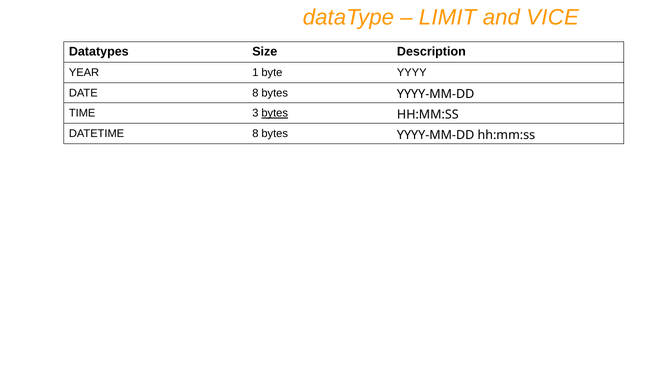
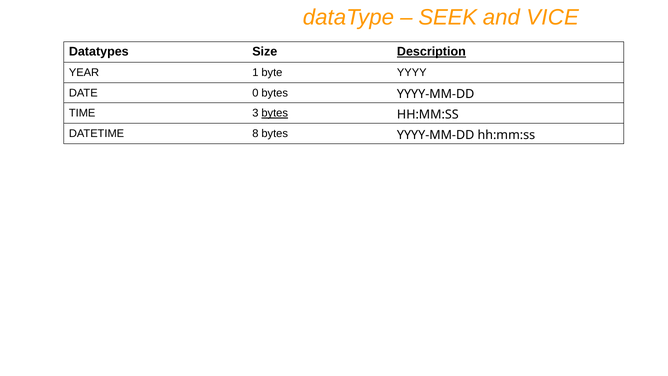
LIMIT: LIMIT -> SEEK (448, 17)
Description underline: none -> present (431, 52)
DATE 8: 8 -> 0 (255, 93)
